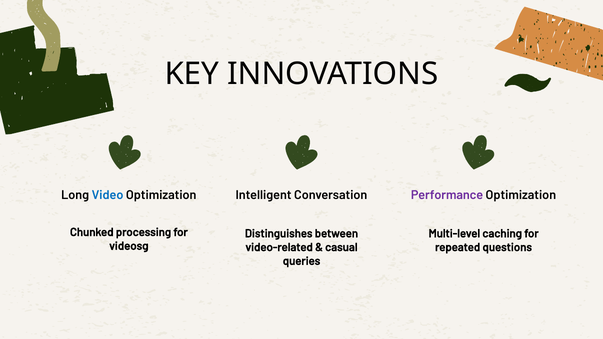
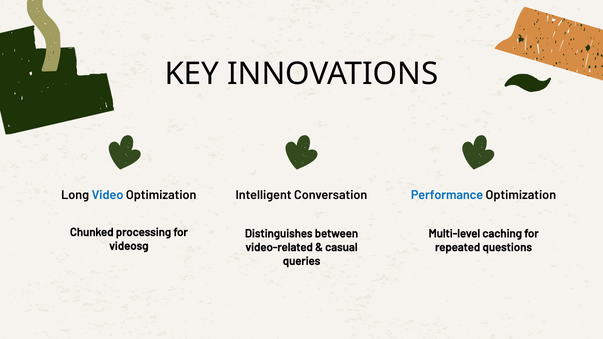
Performance colour: purple -> blue (447, 195)
